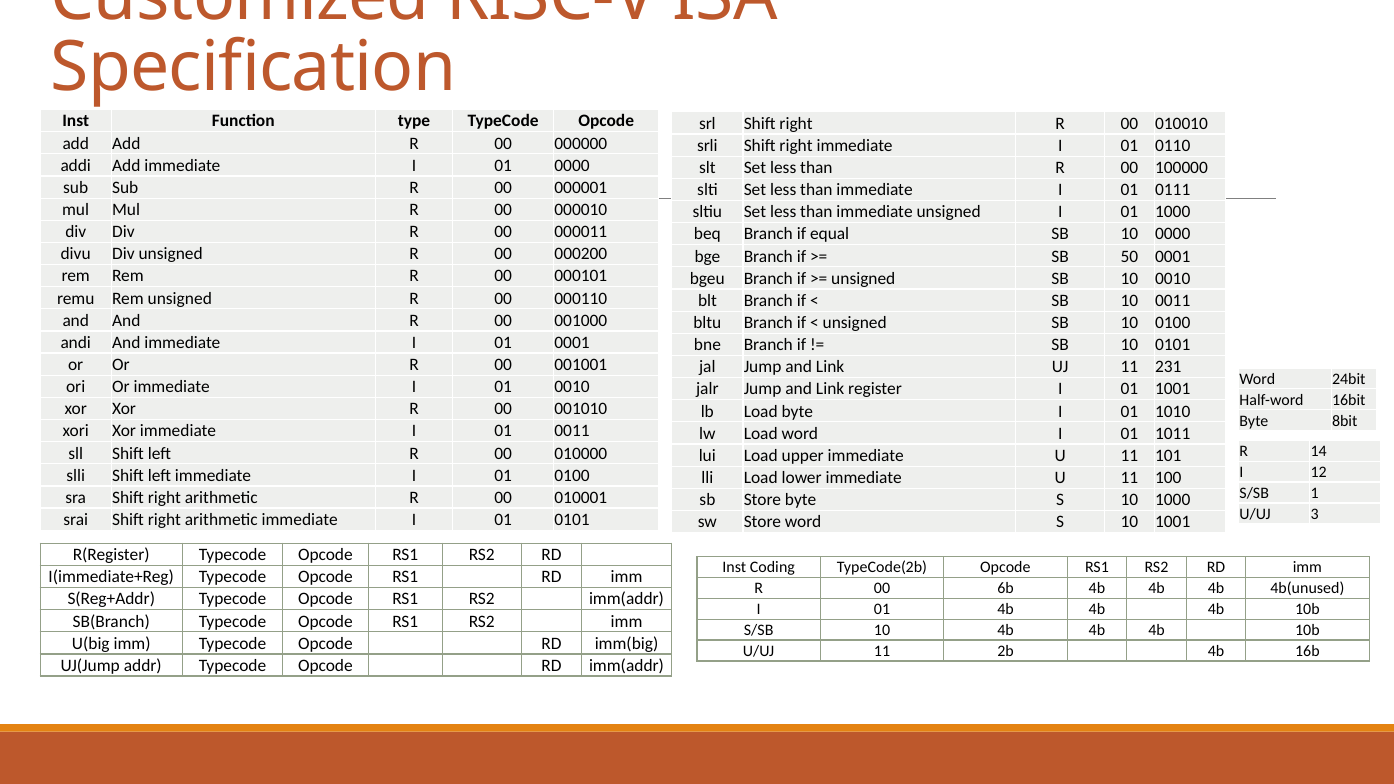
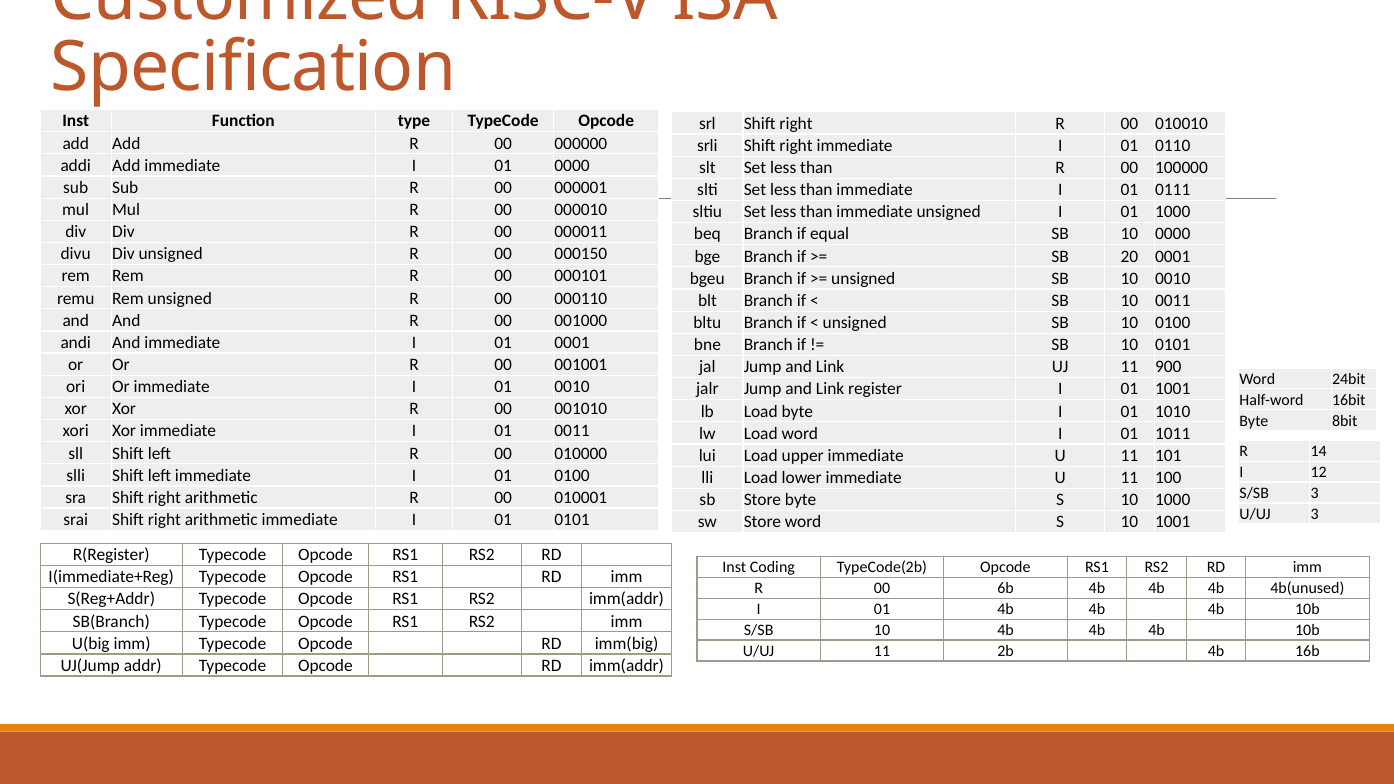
000200: 000200 -> 000150 (581, 254)
50: 50 -> 20 (1129, 256)
231: 231 -> 900 (1168, 367)
S/SB 1: 1 -> 3 (1315, 493)
